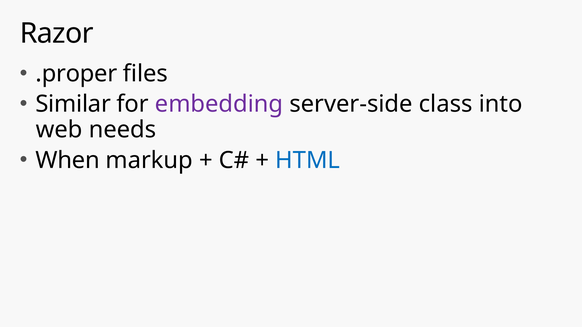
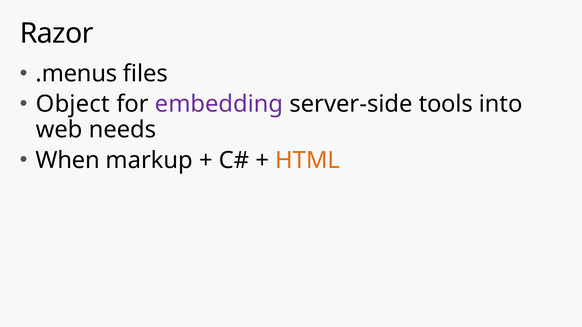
.proper: .proper -> .menus (76, 74)
Similar: Similar -> Object (73, 104)
class: class -> tools (446, 104)
HTML colour: blue -> orange (308, 160)
